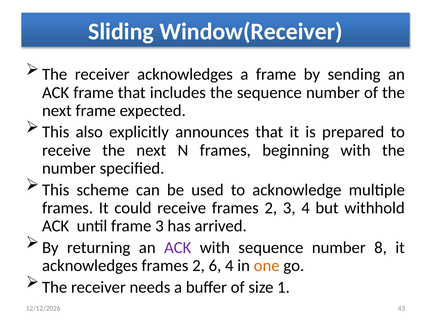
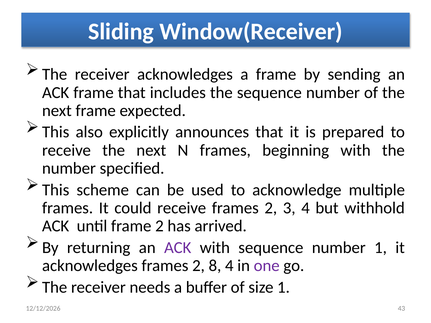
frame 3: 3 -> 2 (159, 226)
number 8: 8 -> 1 (381, 248)
6: 6 -> 8 (215, 266)
one colour: orange -> purple (267, 266)
